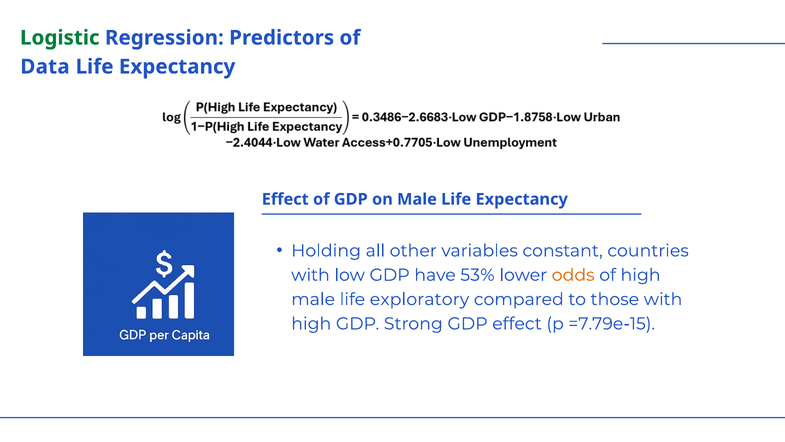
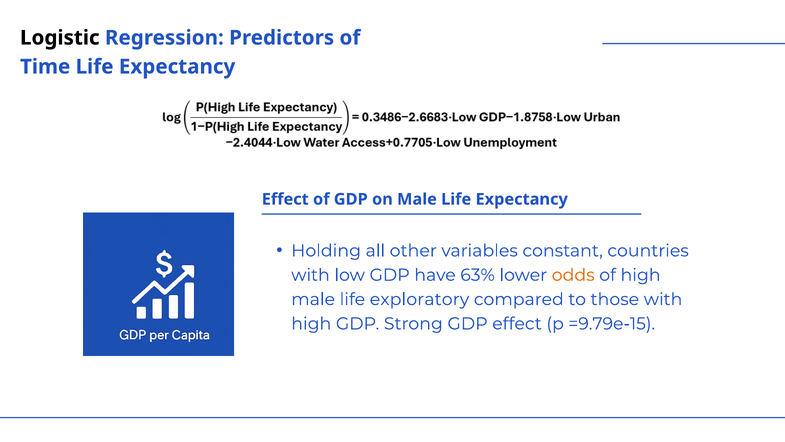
Logistic colour: green -> black (60, 38)
Data: Data -> Time (45, 67)
53%: 53% -> 63% (478, 275)
=7.79e-15: =7.79e-15 -> =9.79e-15 (612, 323)
